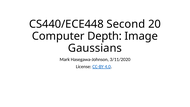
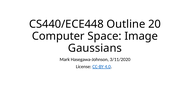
Second: Second -> Outline (126, 24)
Depth: Depth -> Space (104, 36)
